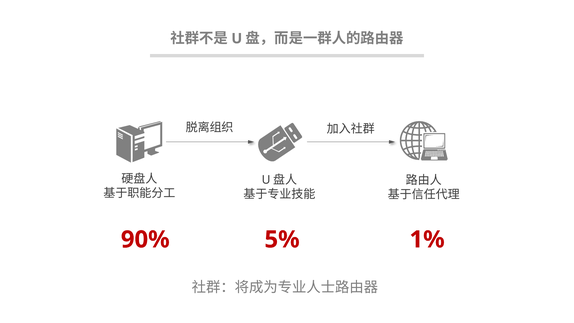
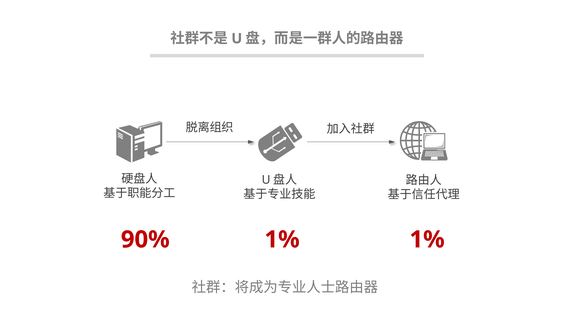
90% 5%: 5% -> 1% (282, 239)
